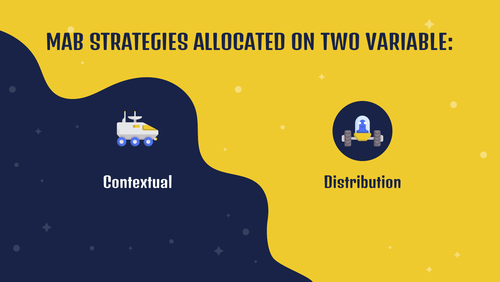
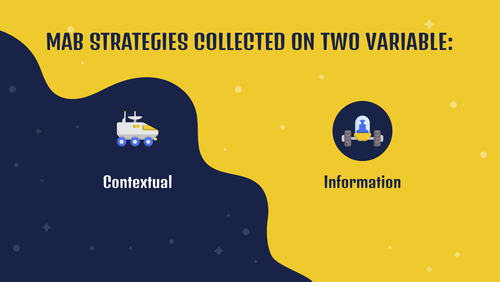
ALLOCATED: ALLOCATED -> COLLECTED (240, 43)
Distribution: Distribution -> Information (363, 182)
